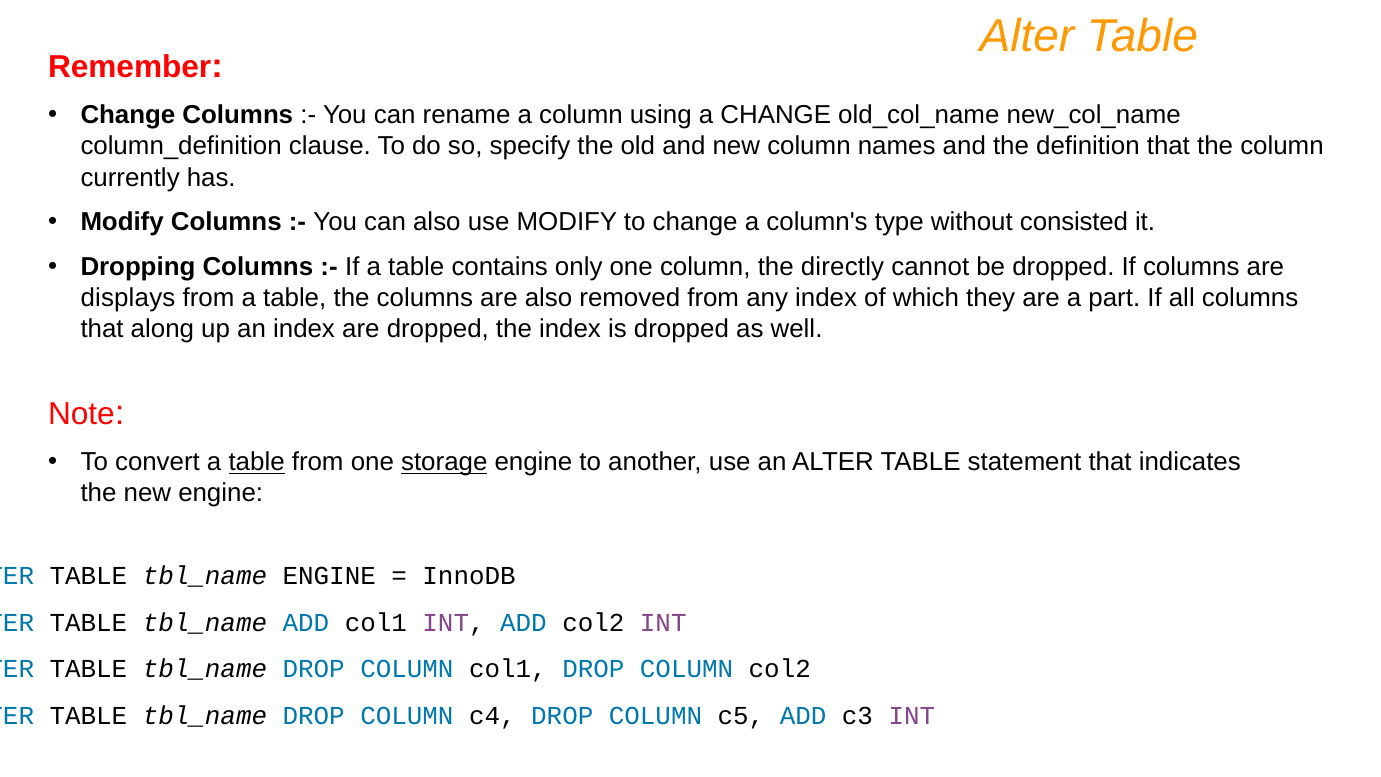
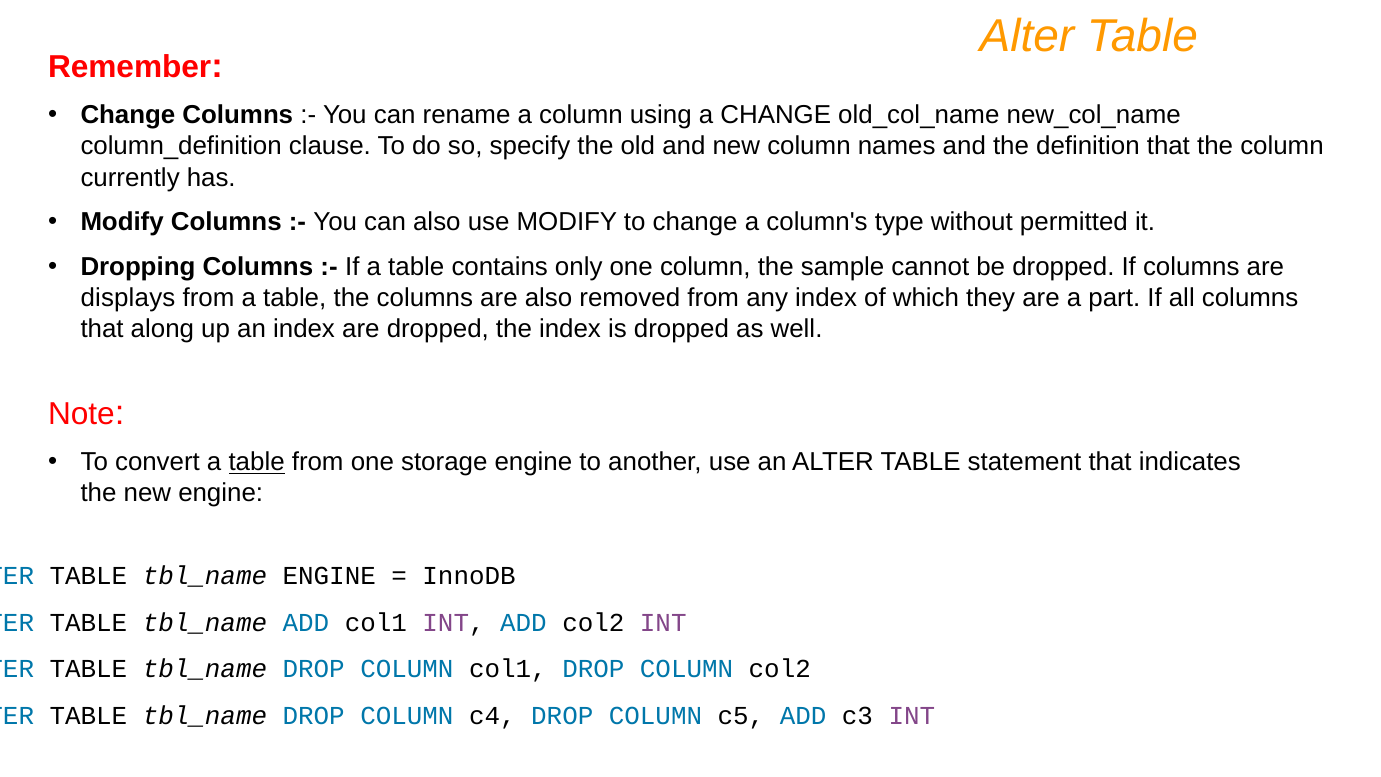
consisted: consisted -> permitted (1074, 222)
directly: directly -> sample (843, 267)
storage underline: present -> none (444, 462)
